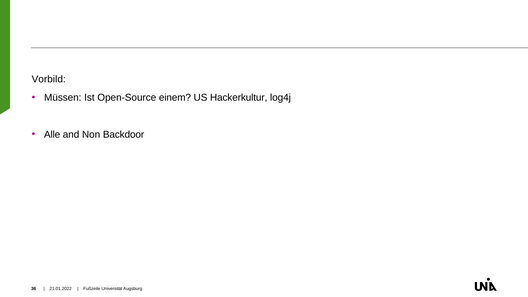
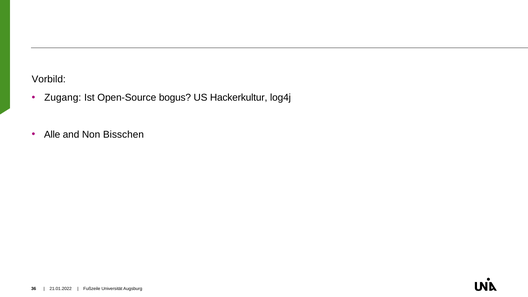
Müssen: Müssen -> Zugang (63, 98)
einem: einem -> bogus (175, 98)
Backdoor: Backdoor -> Bisschen (123, 135)
